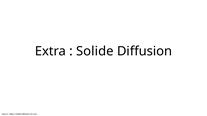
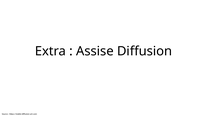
Solide: Solide -> Assise (95, 51)
